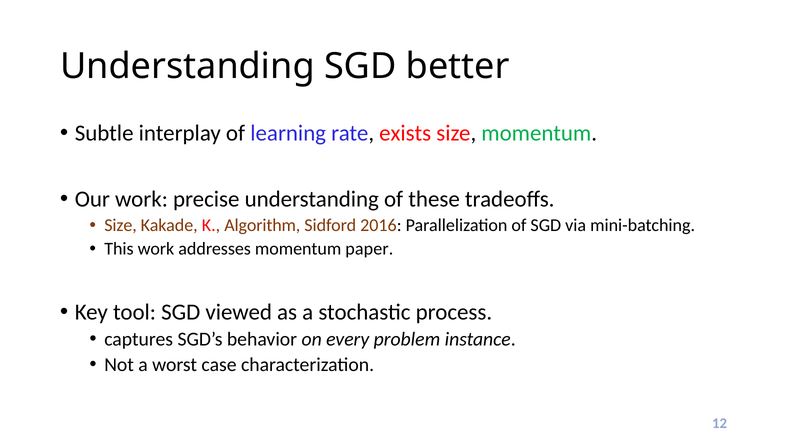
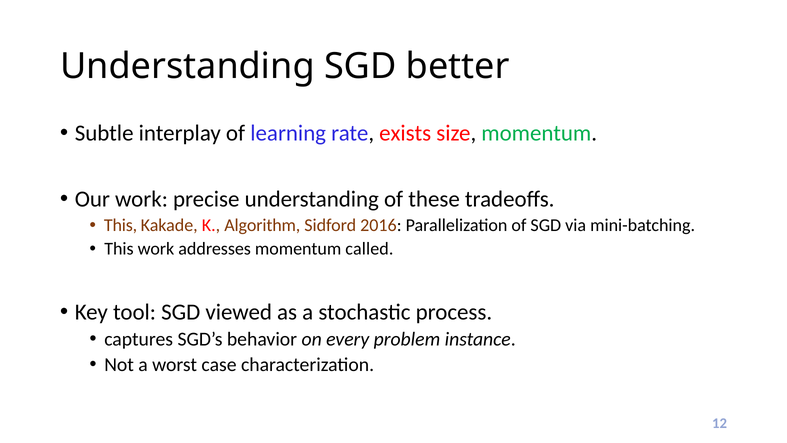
Size: Size -> This (121, 225)
paper: paper -> called (369, 249)
